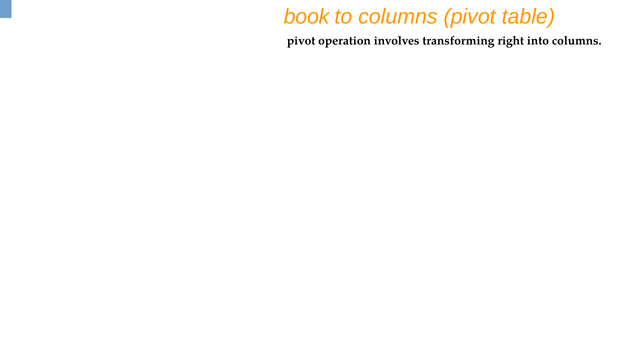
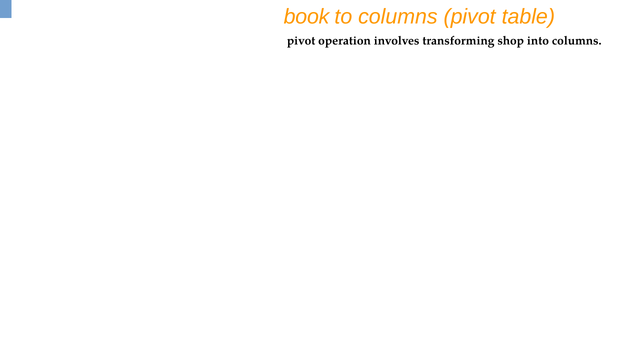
right: right -> shop (511, 41)
